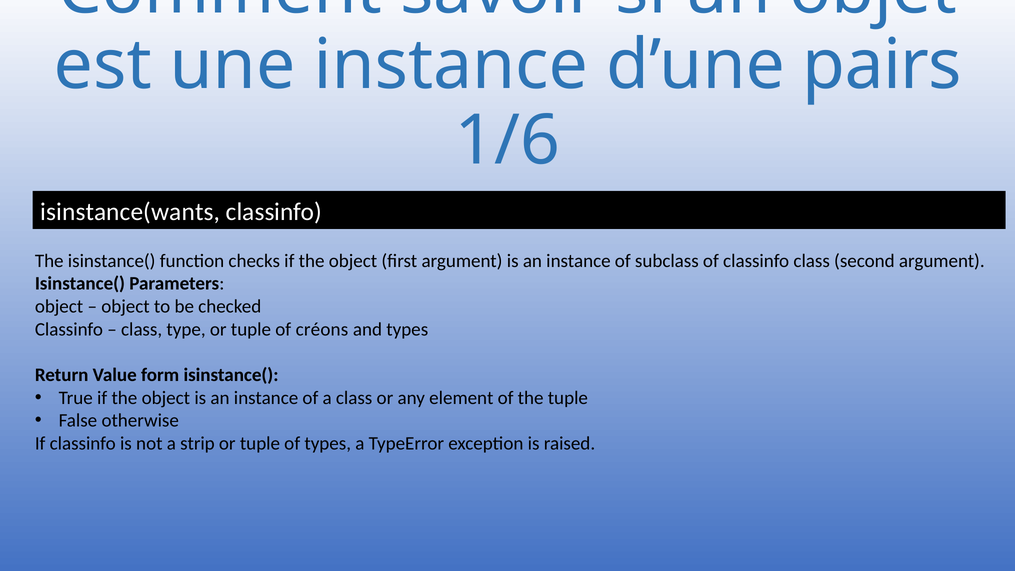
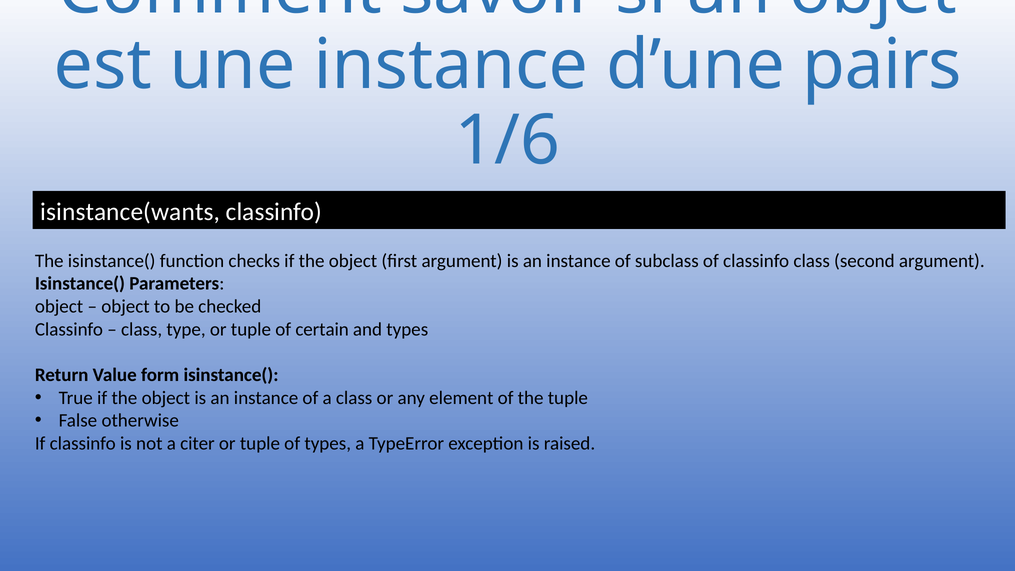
créons: créons -> certain (322, 329)
strip: strip -> citer (197, 443)
